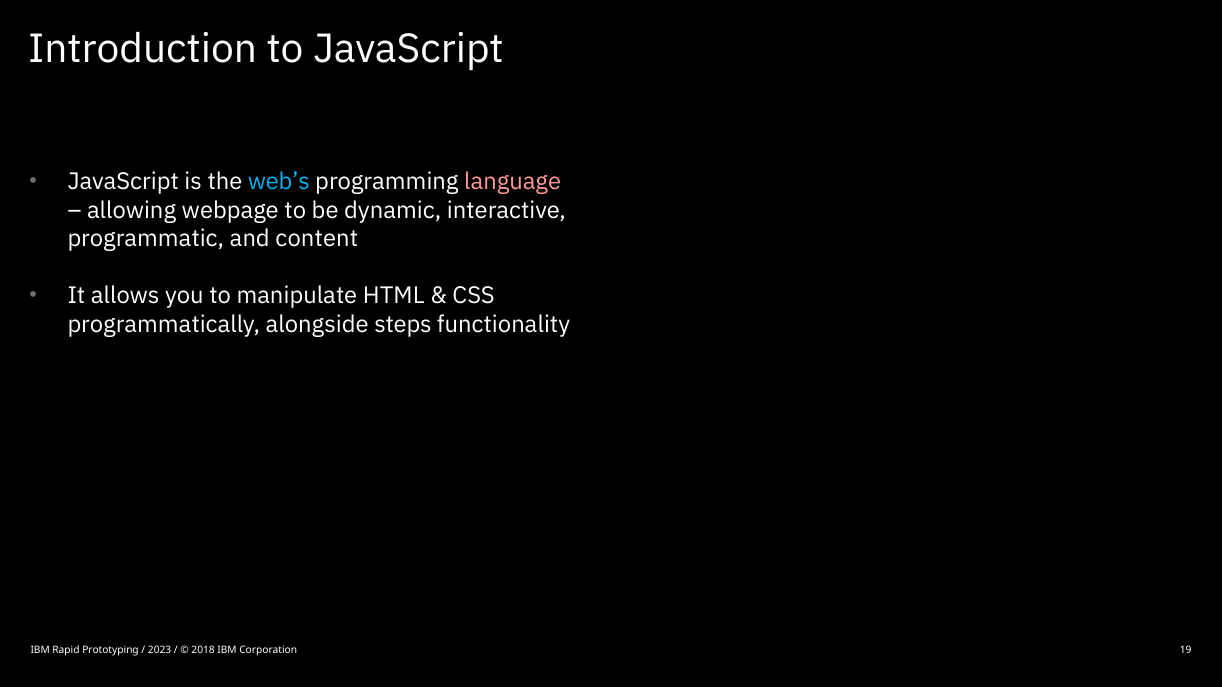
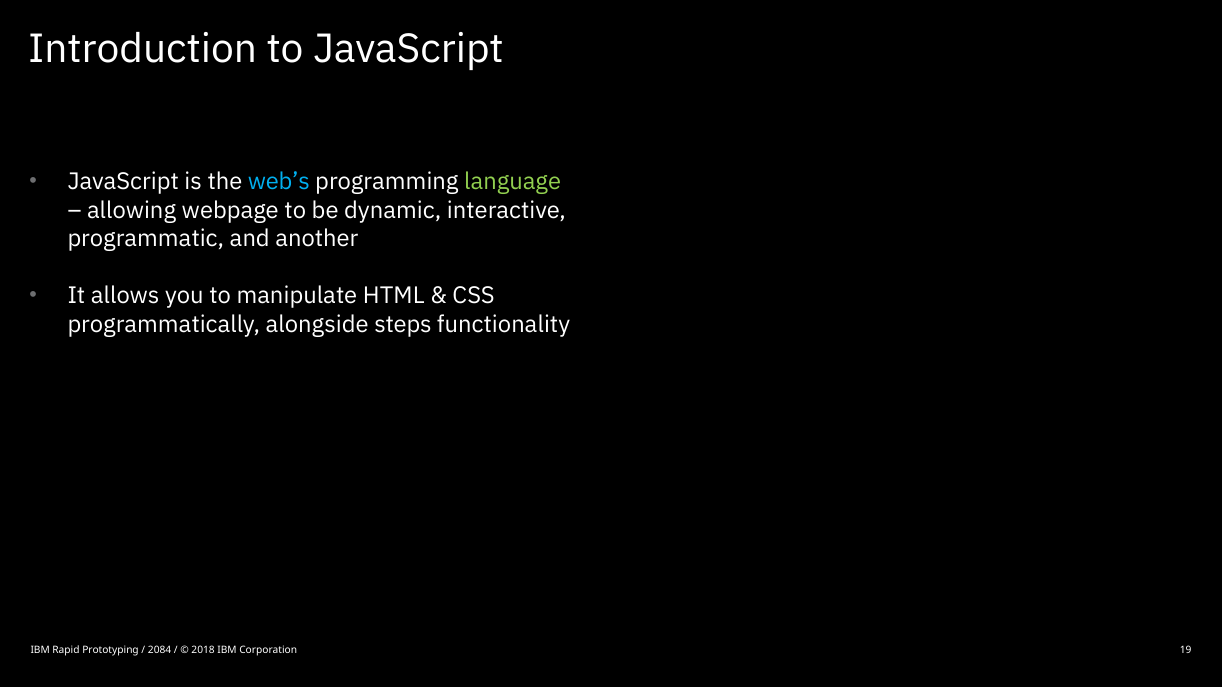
language colour: pink -> light green (513, 182)
content: content -> another (317, 239)
2023: 2023 -> 2084 (160, 651)
